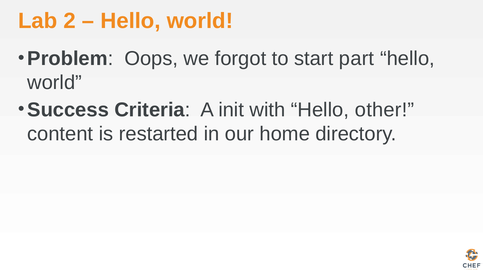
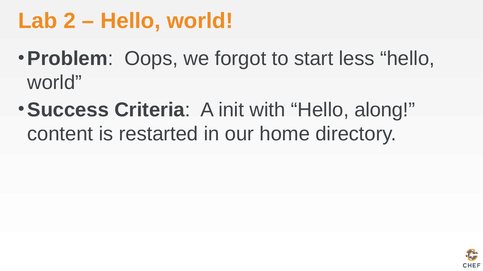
part: part -> less (357, 59)
other: other -> along (385, 110)
